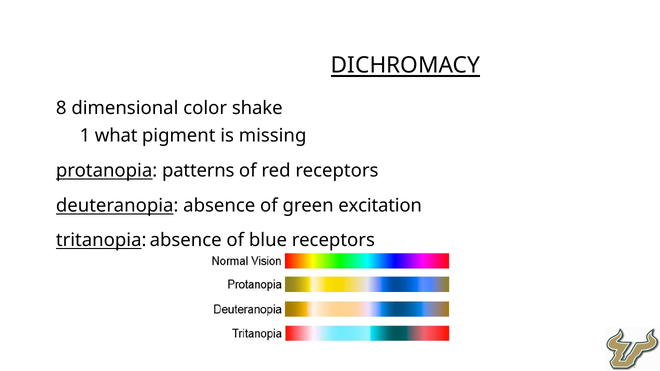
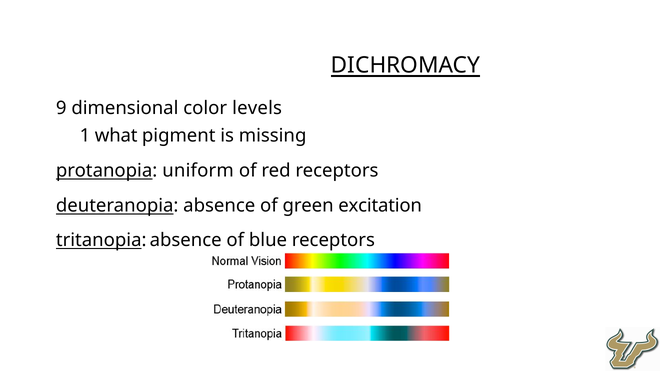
8: 8 -> 9 (61, 108)
shake: shake -> levels (257, 108)
patterns: patterns -> uniform (198, 171)
